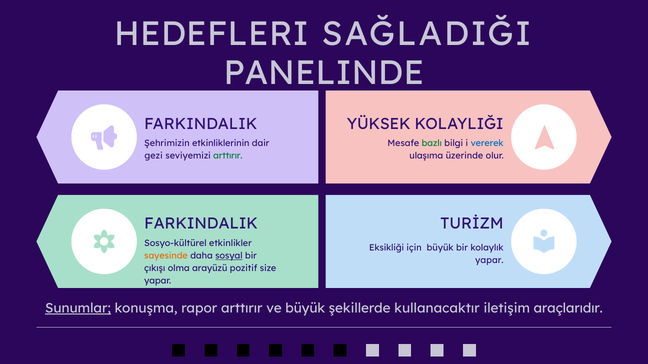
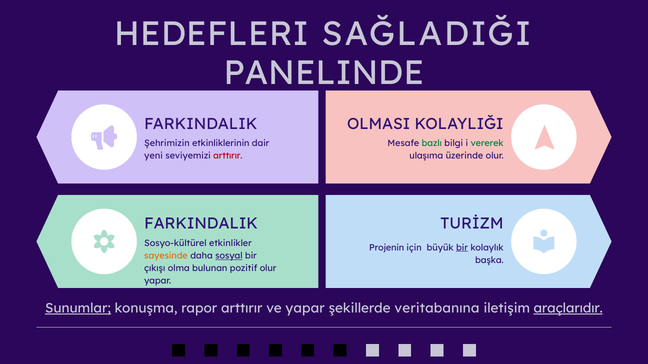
YÜKSEK: YÜKSEK -> OLMASI (379, 124)
vererek colour: blue -> green (487, 143)
gezi: gezi -> yeni (154, 156)
arttırır colour: green -> red (228, 156)
Eksikliği: Eksikliği -> Projenin (387, 248)
bir underline: none -> present (462, 248)
yapar: yapar -> başka (489, 260)
arayüzü: arayüzü -> bulunan (210, 269)
pozitif size: size -> olur (268, 269)
ve büyük: büyük -> yapar (305, 309)
kullanacaktır: kullanacaktır -> veritabanına (437, 309)
araçlarıdır underline: none -> present (568, 309)
